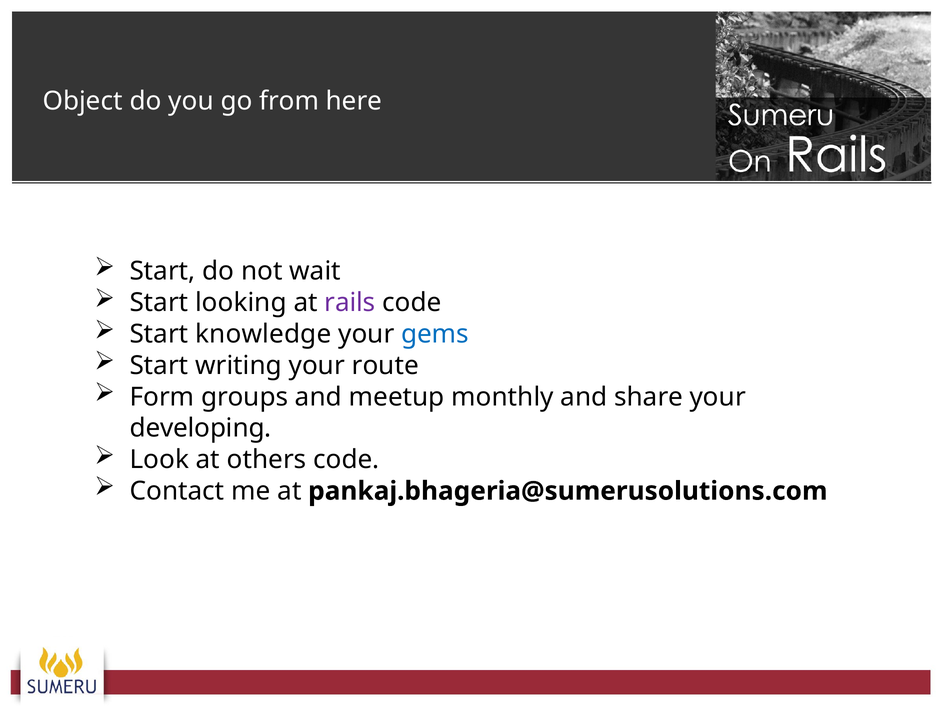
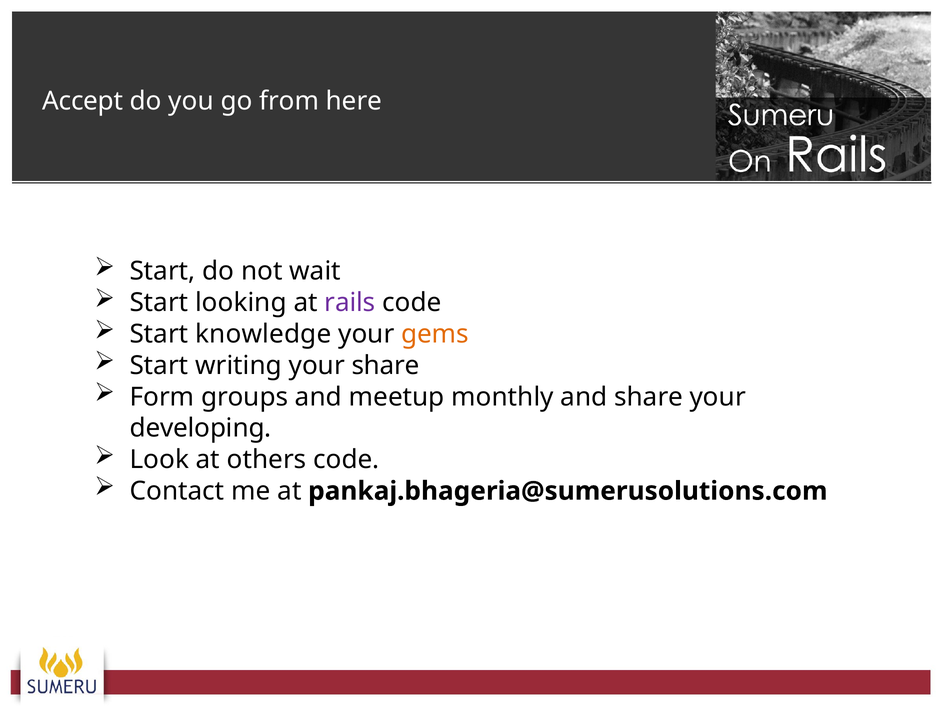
Object: Object -> Accept (83, 101)
gems colour: blue -> orange (435, 334)
your route: route -> share (385, 365)
